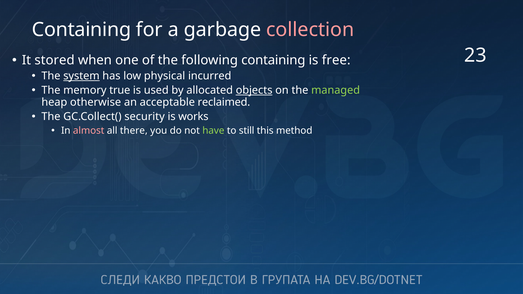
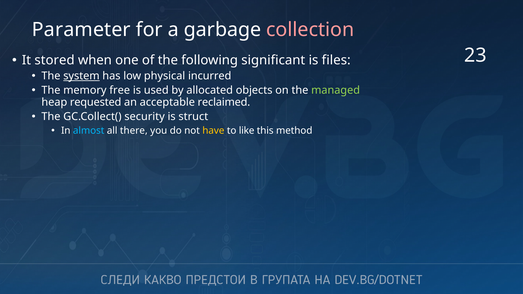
Containing: Containing -> Parameter (81, 30)
following containing: containing -> significant (273, 60)
free: free -> files (336, 60)
true: true -> free (120, 90)
objects underline: present -> none (254, 90)
otherwise: otherwise -> requested (96, 102)
works: works -> struct (193, 117)
almost colour: pink -> light blue (89, 131)
have colour: light green -> yellow (213, 131)
still: still -> like (247, 131)
